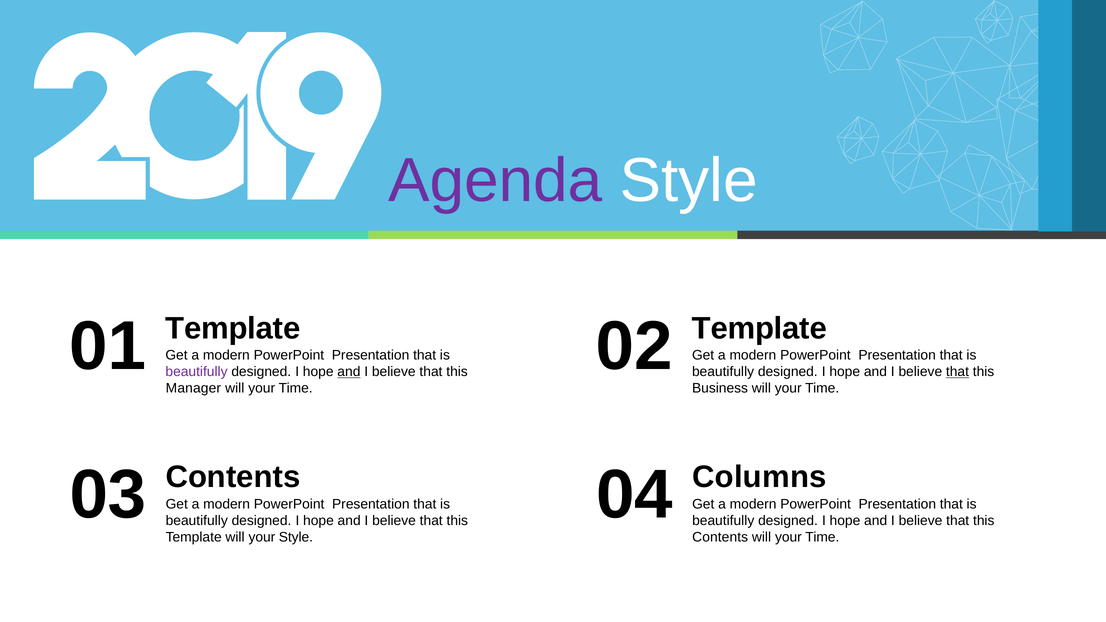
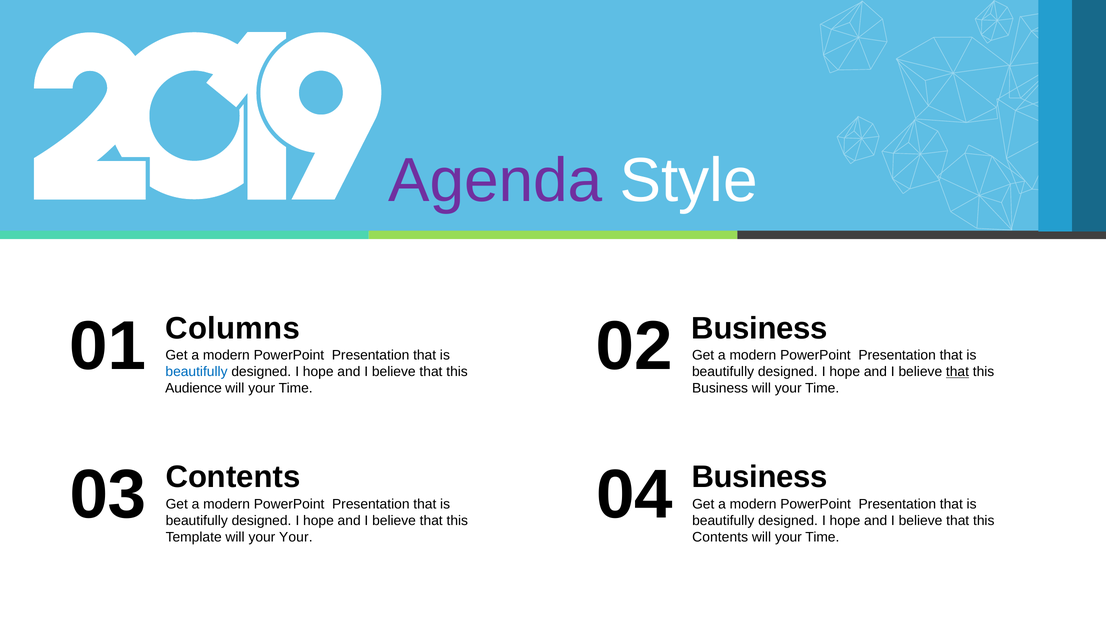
Template: Template -> Columns (233, 328)
Template: Template -> Business (759, 328)
beautifully colour: purple -> blue (197, 372)
and underline: present -> none (349, 372)
Manager: Manager -> Audience (194, 389)
Columns: Columns -> Business (760, 477)
your Style: Style -> Your (296, 537)
